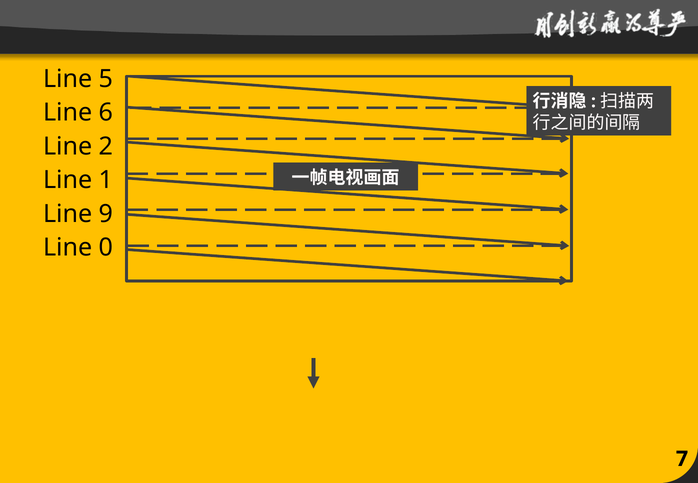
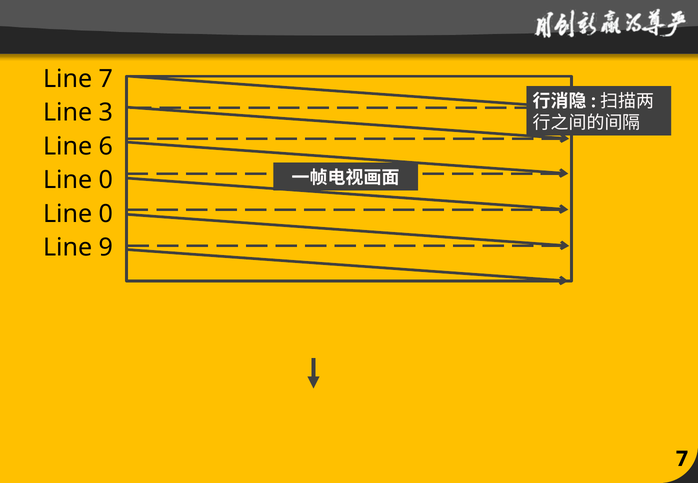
Line 5: 5 -> 7 (106, 79)
6: 6 -> 3 (106, 113)
2: 2 -> 6 (106, 146)
1: 1 -> 0 (106, 180)
9: 9 -> 0 (106, 214)
0: 0 -> 9 (106, 248)
